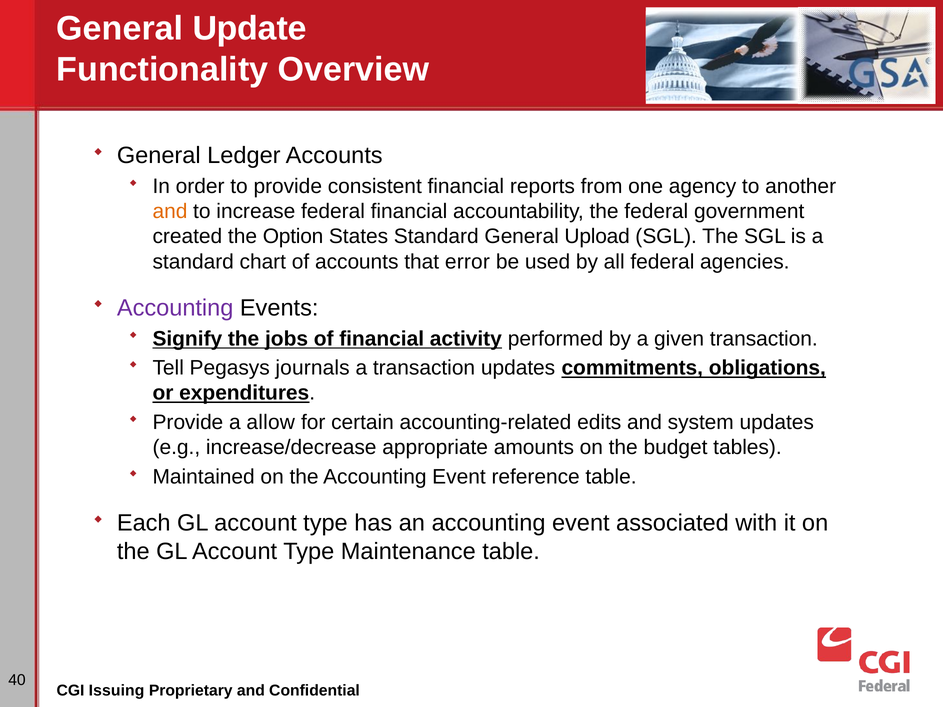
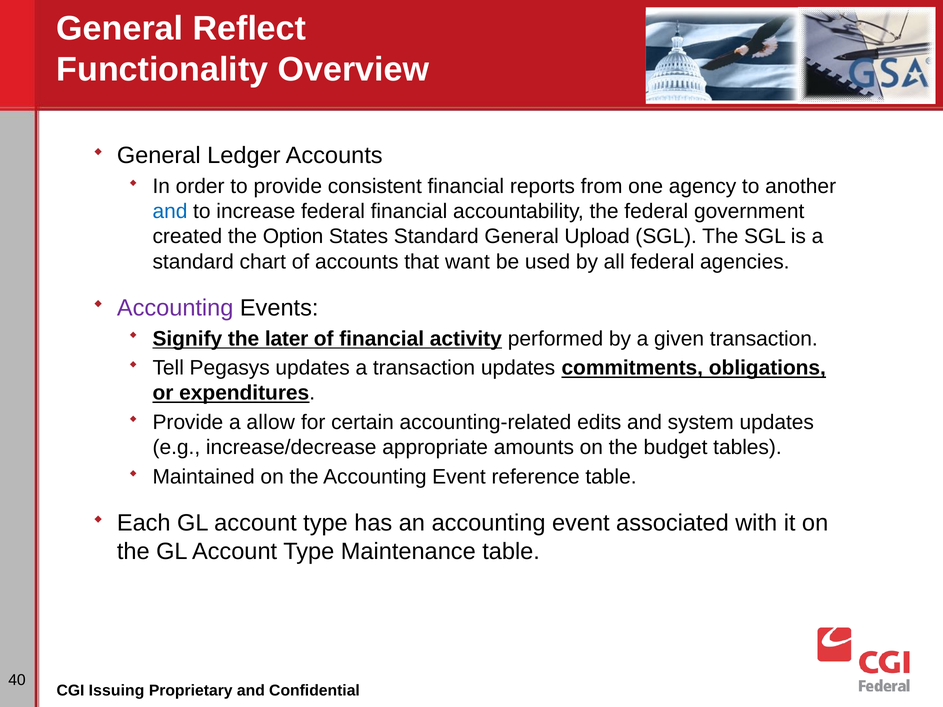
Update: Update -> Reflect (249, 29)
and colour: orange -> blue (170, 212)
error: error -> want (467, 262)
jobs: jobs -> later (287, 339)
Pegasys journals: journals -> updates (313, 368)
